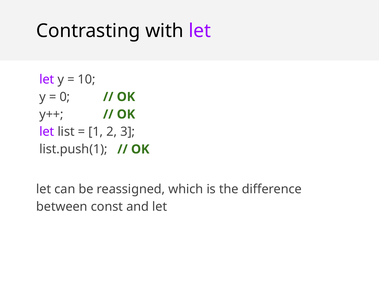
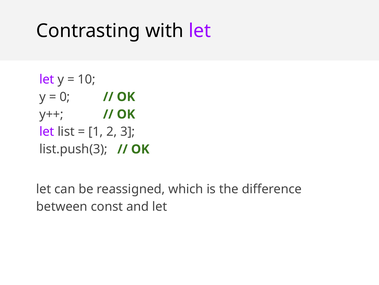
list.push(1: list.push(1 -> list.push(3 (73, 149)
